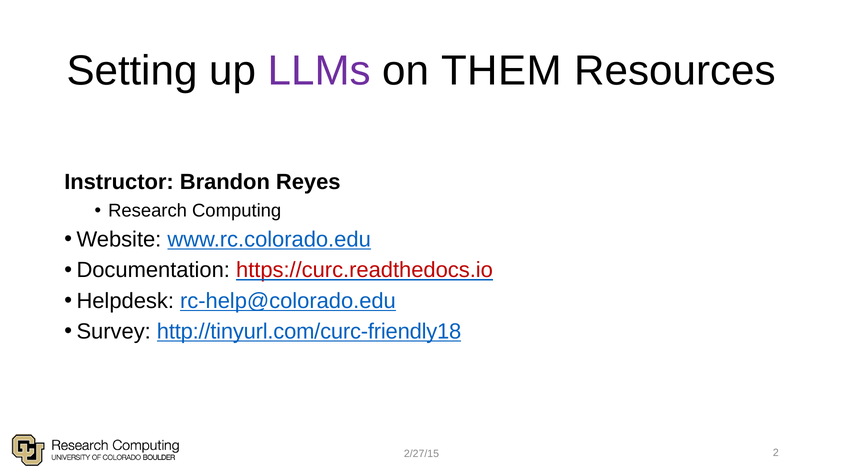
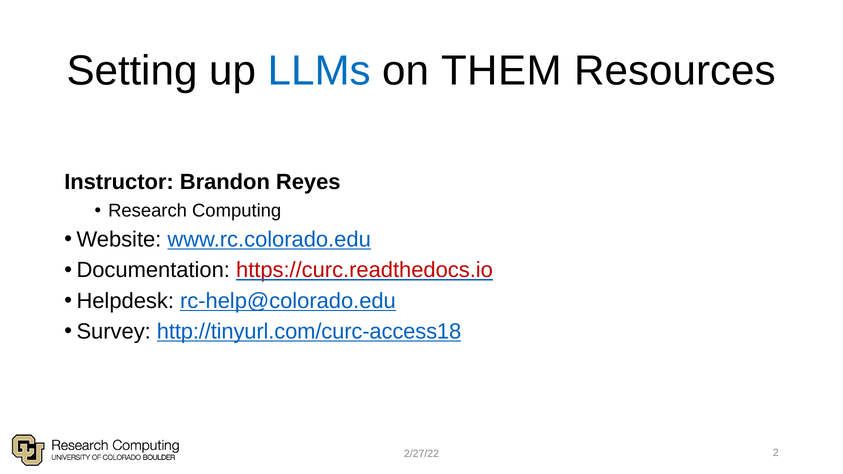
LLMs colour: purple -> blue (319, 71)
http://tinyurl.com/curc-friendly18: http://tinyurl.com/curc-friendly18 -> http://tinyurl.com/curc-access18 (309, 332)
2/27/15: 2/27/15 -> 2/27/22 (421, 454)
